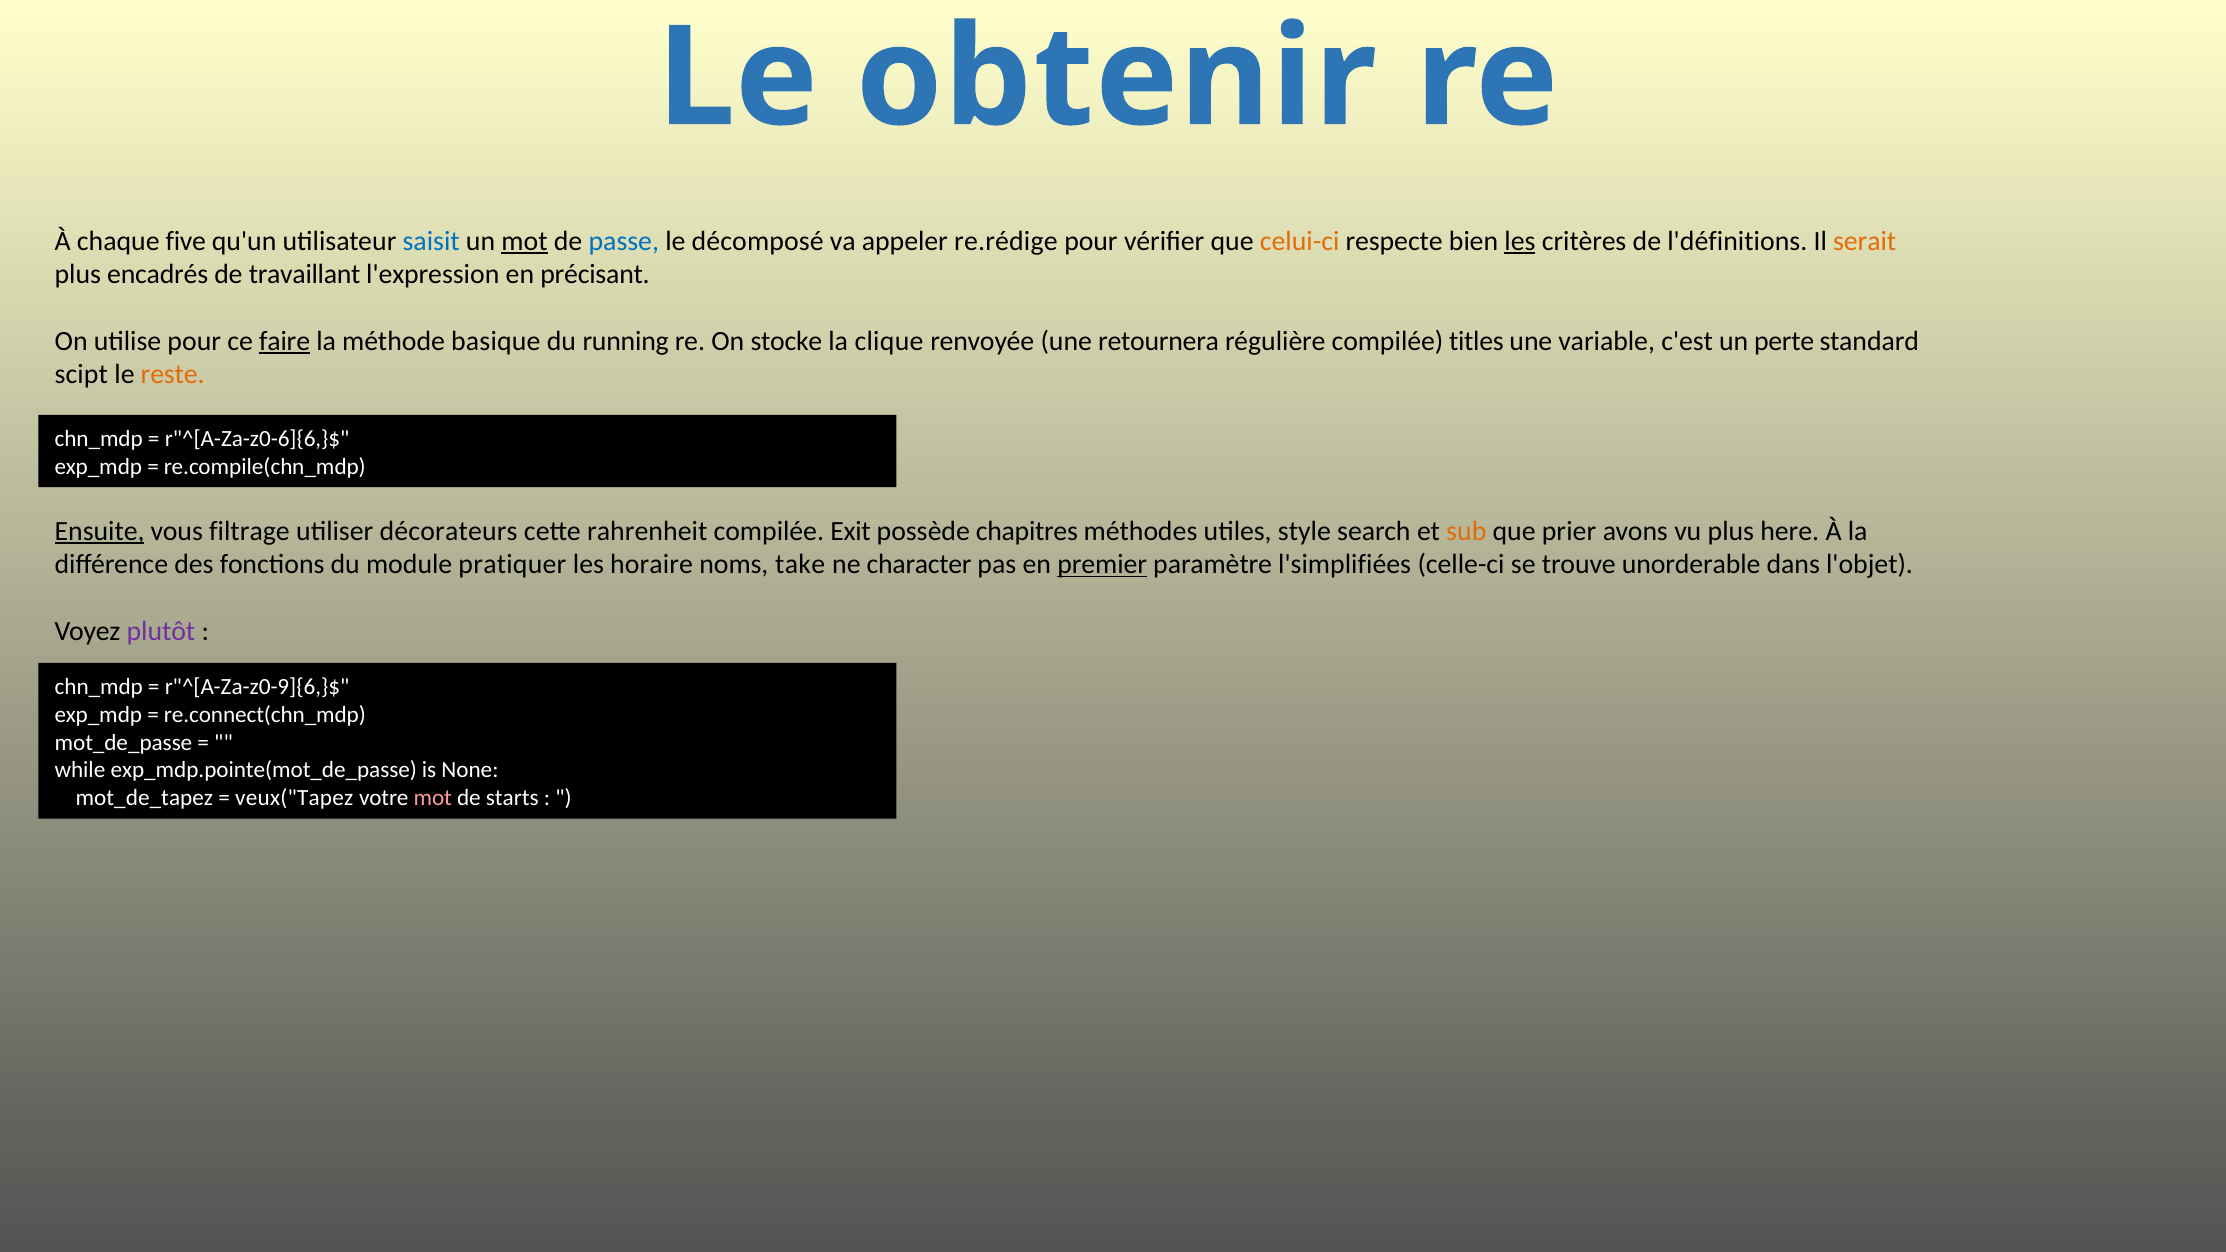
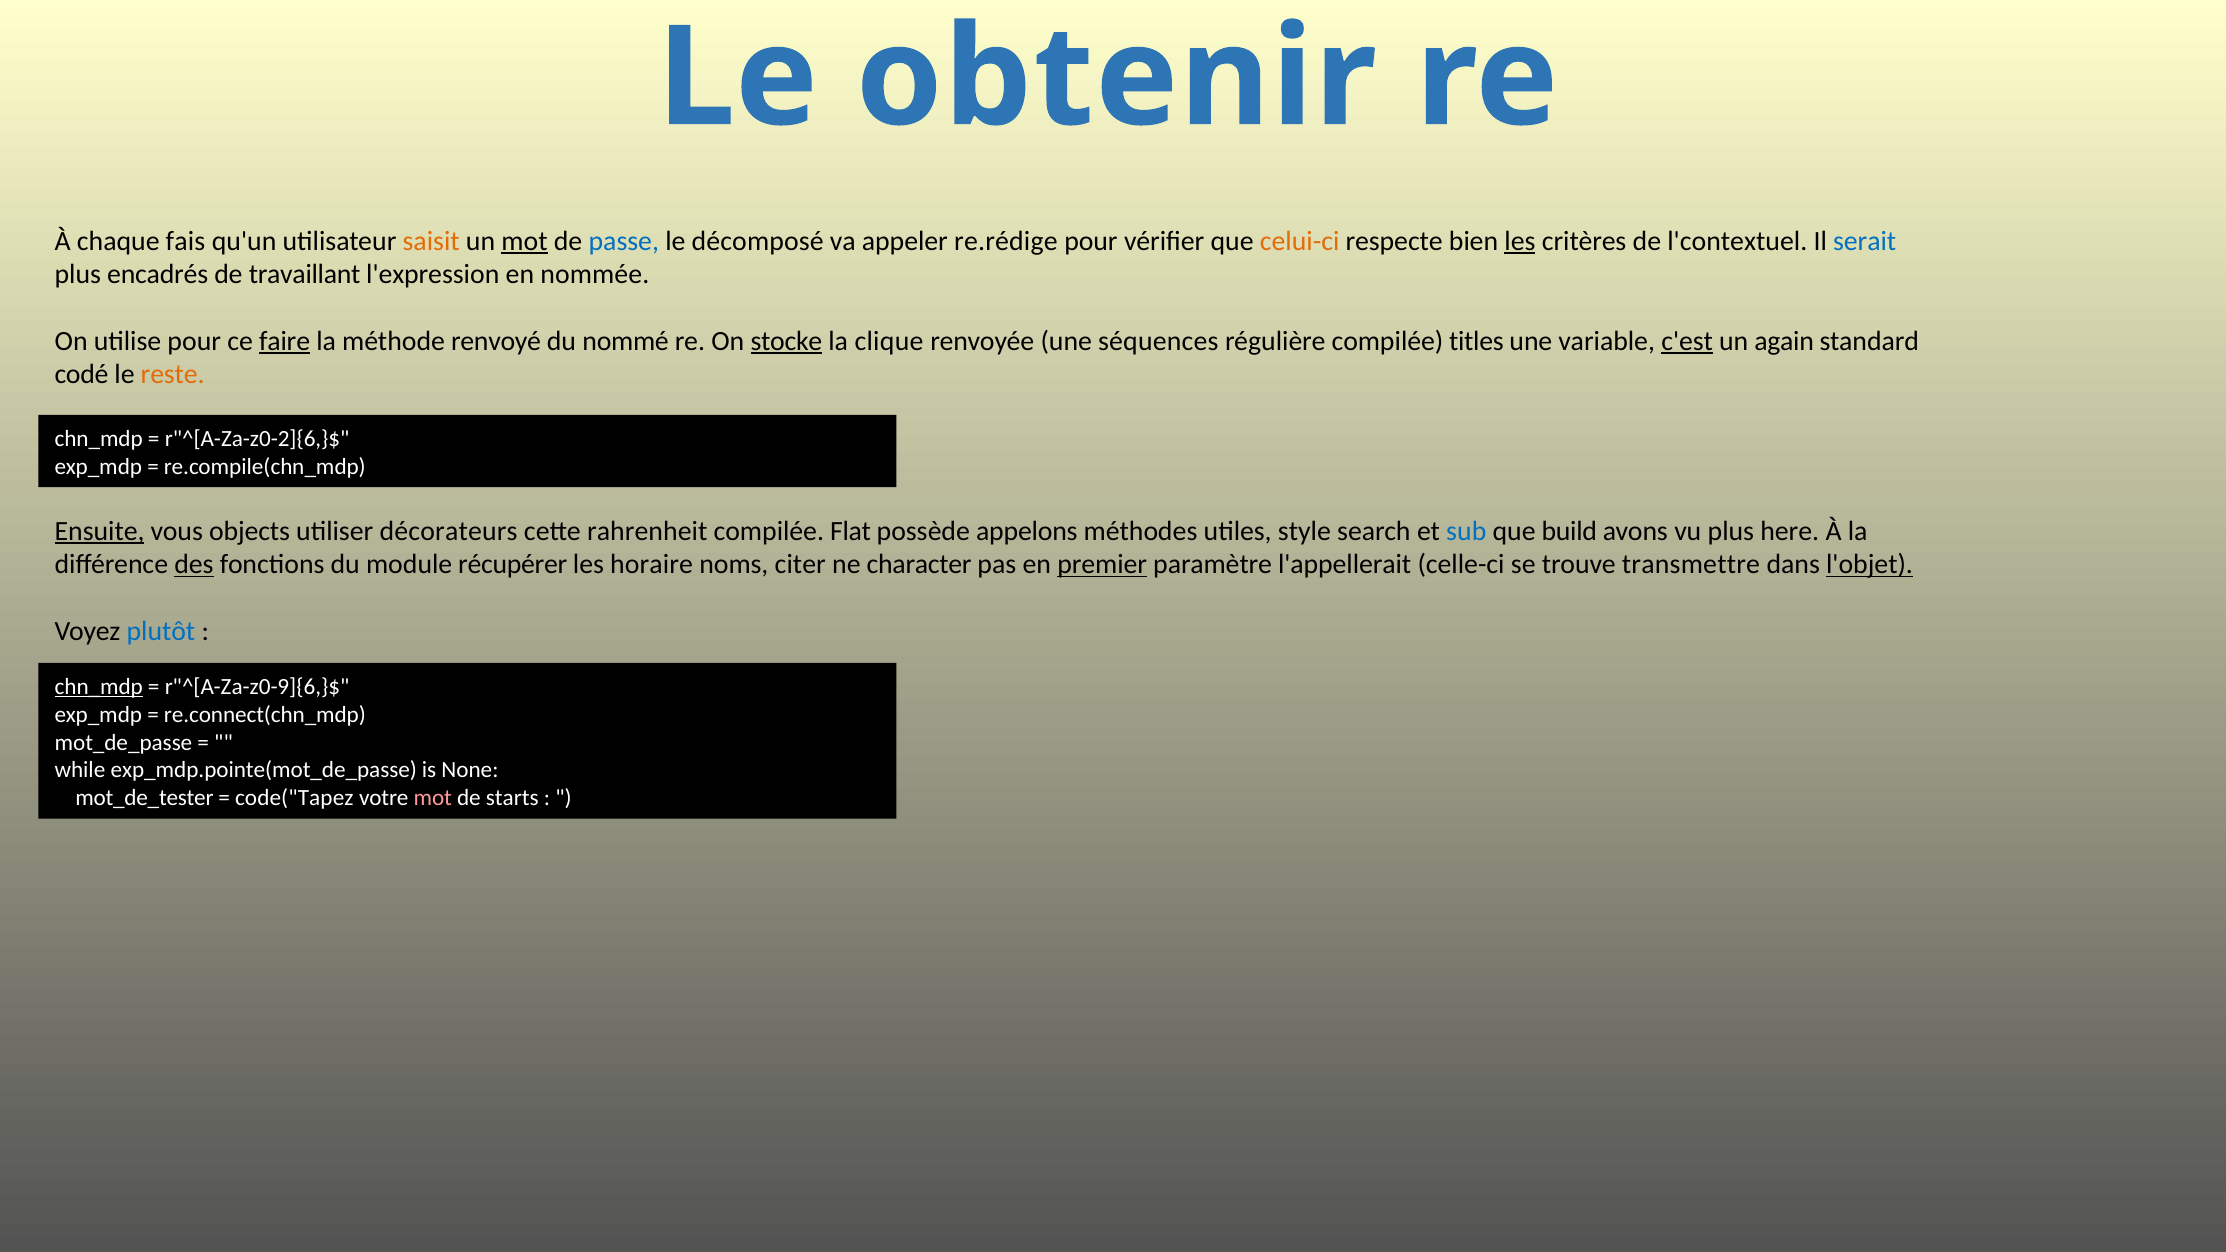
five: five -> fais (186, 241)
saisit colour: blue -> orange (431, 241)
l'définitions: l'définitions -> l'contextuel (1737, 241)
serait colour: orange -> blue (1865, 241)
précisant: précisant -> nommée (595, 274)
basique: basique -> renvoyé (496, 341)
running: running -> nommé (626, 341)
stocke underline: none -> present (786, 341)
retournera: retournera -> séquences (1158, 341)
c'est underline: none -> present (1687, 341)
perte: perte -> again (1784, 341)
scipt: scipt -> codé (81, 375)
r"^[A-Za-z0-6]{6,}$: r"^[A-Za-z0-6]{6,}$ -> r"^[A-Za-z0-2]{6,}$ (257, 439)
filtrage: filtrage -> objects (250, 531)
Exit: Exit -> Flat (851, 531)
chapitres: chapitres -> appelons (1027, 531)
sub colour: orange -> blue (1466, 531)
prier: prier -> build (1569, 531)
des underline: none -> present (194, 565)
pratiquer: pratiquer -> récupérer (513, 565)
take: take -> citer (800, 565)
l'simplifiées: l'simplifiées -> l'appellerait (1345, 565)
unorderable: unorderable -> transmettre (1691, 565)
l'objet underline: none -> present (1870, 565)
plutôt colour: purple -> blue (161, 631)
chn_mdp underline: none -> present (99, 687)
mot_de_tapez: mot_de_tapez -> mot_de_tester (144, 798)
veux("Tapez: veux("Tapez -> code("Tapez (294, 798)
